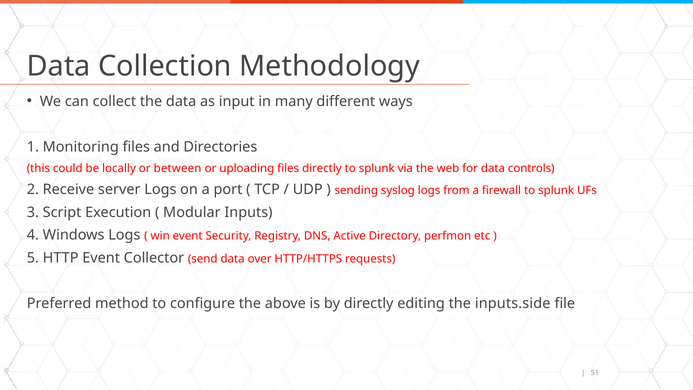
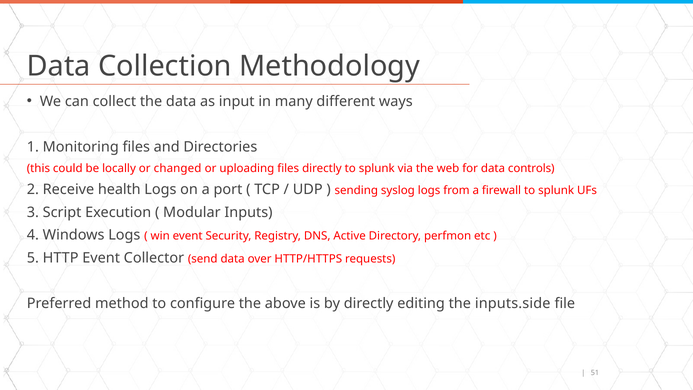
between: between -> changed (178, 168)
server: server -> health (119, 189)
